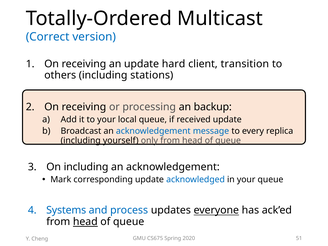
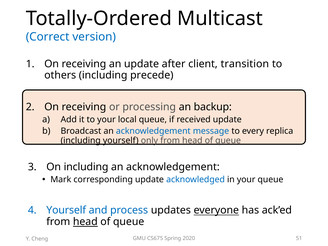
hard: hard -> after (174, 64)
stations: stations -> precede (152, 75)
Systems: Systems -> Yourself (66, 210)
